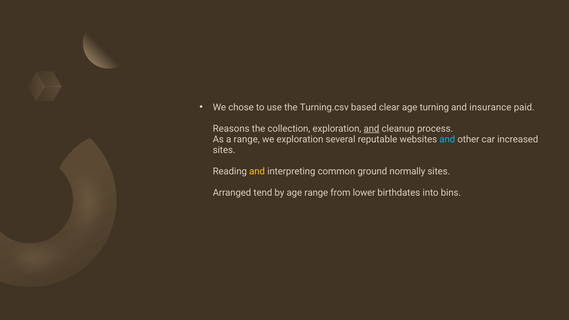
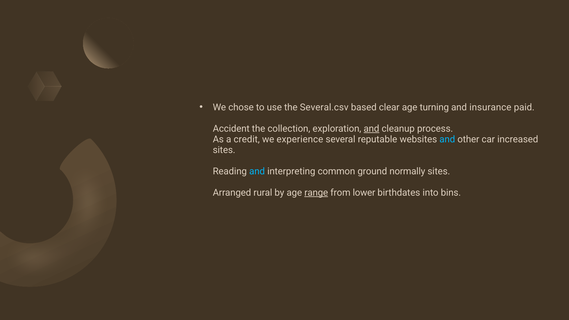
Turning.csv: Turning.csv -> Several.csv (324, 107)
Reasons: Reasons -> Accident (231, 129)
a range: range -> credit (247, 139)
we exploration: exploration -> experience (300, 139)
and colour: yellow -> light blue (257, 171)
tend: tend -> rural (263, 193)
range underline: none -> present (316, 193)
